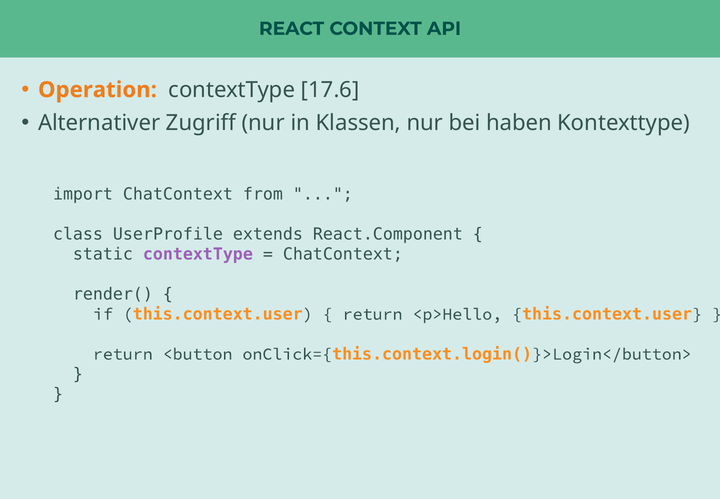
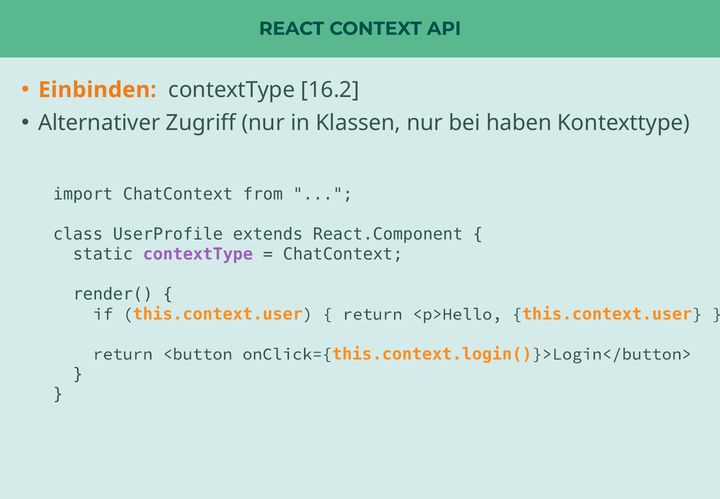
Operation: Operation -> Einbinden (97, 90)
17.6: 17.6 -> 16.2 (330, 90)
